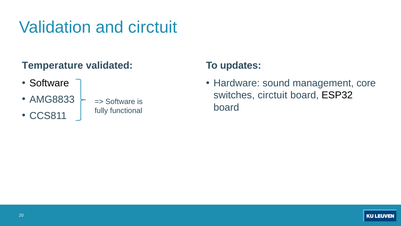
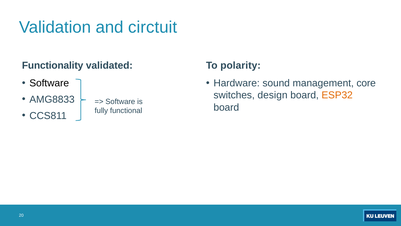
Temperature: Temperature -> Functionality (53, 65)
updates: updates -> polarity (241, 65)
switches circtuit: circtuit -> design (273, 95)
ESP32 colour: black -> orange (337, 95)
